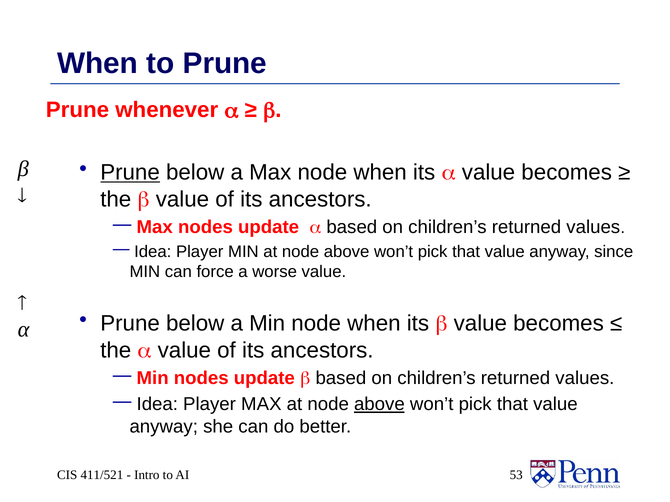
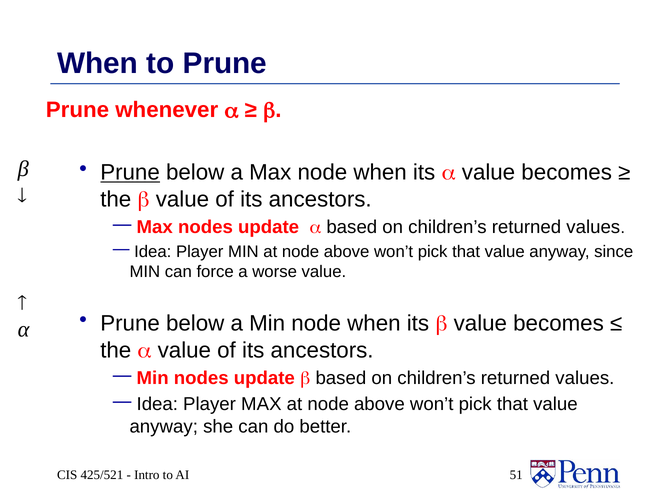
above underline: present -> none (379, 405)
411/521: 411/521 -> 425/521 (102, 475)
53: 53 -> 51 (516, 475)
